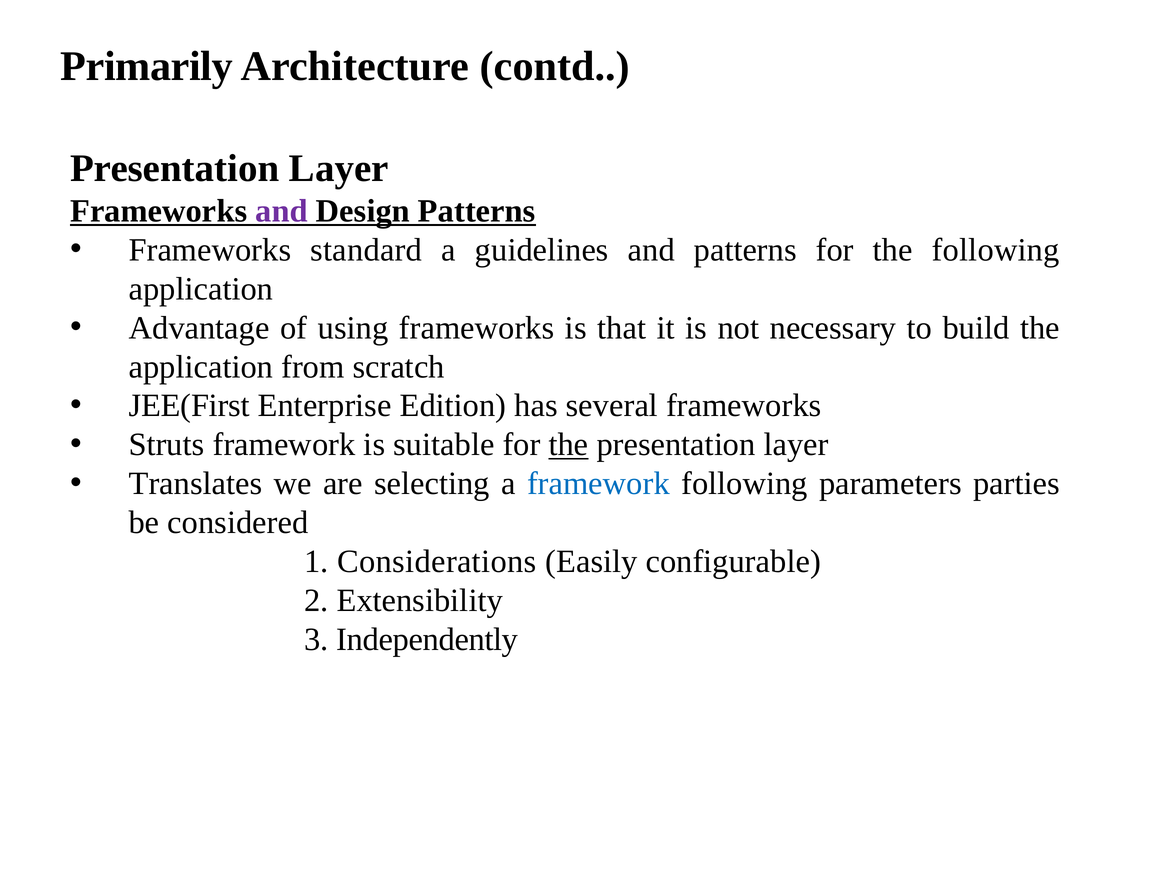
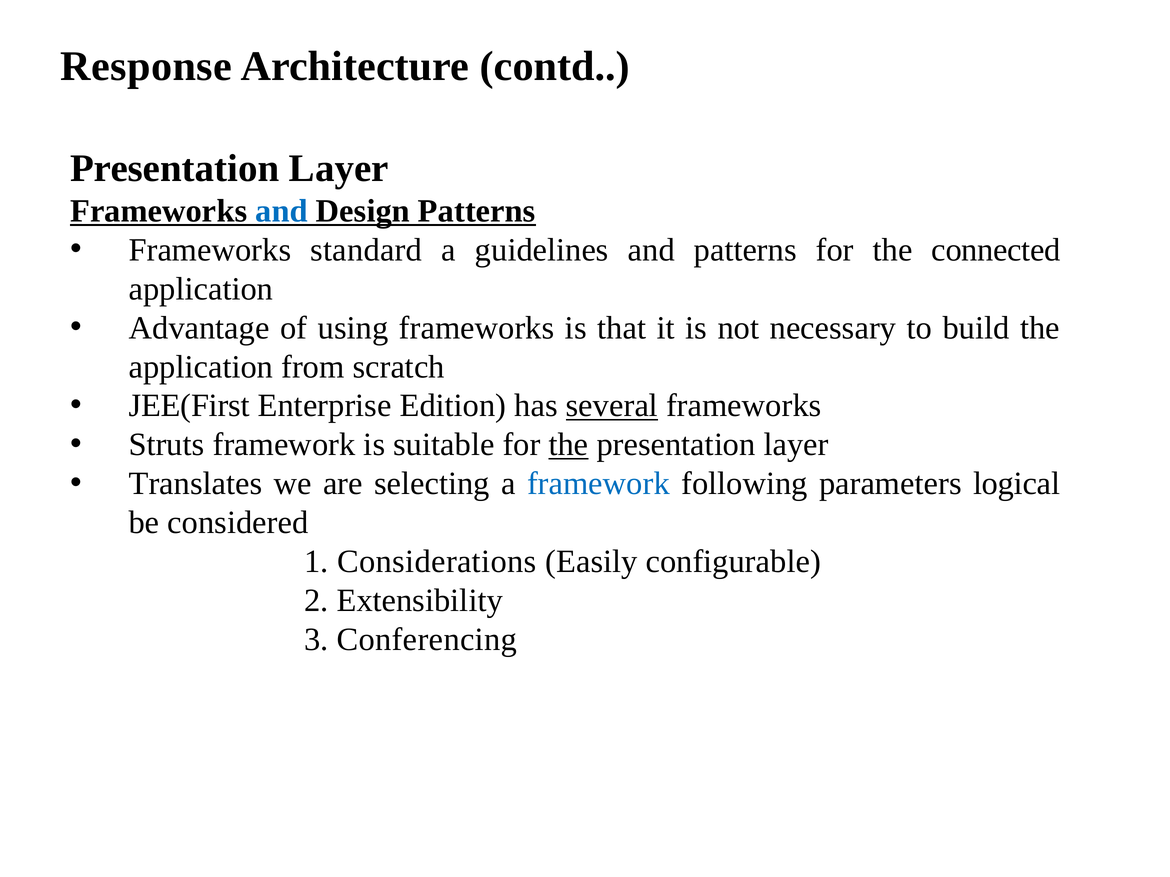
Primarily: Primarily -> Response (146, 66)
and colour: purple -> blue (282, 211)
the following: following -> connected (996, 250)
several underline: none -> present (612, 406)
parties: parties -> logical (1017, 484)
Independently: Independently -> Conferencing (427, 640)
